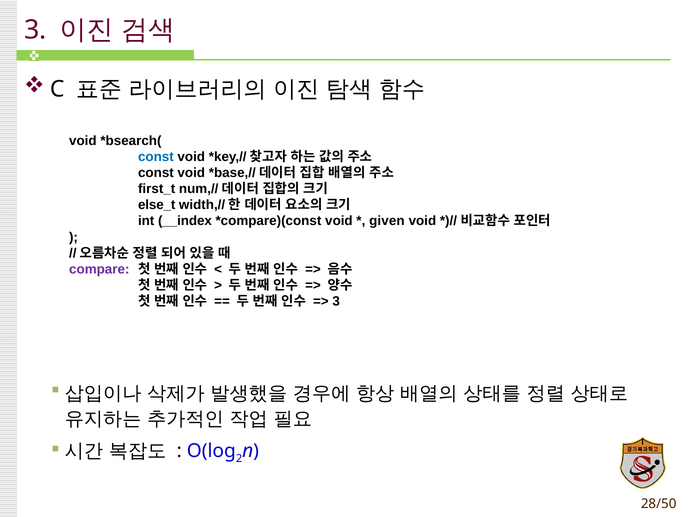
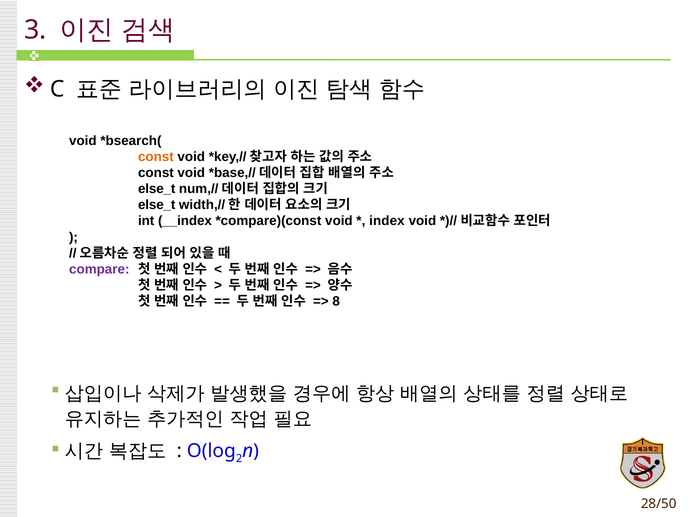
const colour: blue -> orange (156, 157)
first_t: first_t -> else_t (157, 189)
given: given -> index (387, 221)
3: 3 -> 8 (336, 301)
